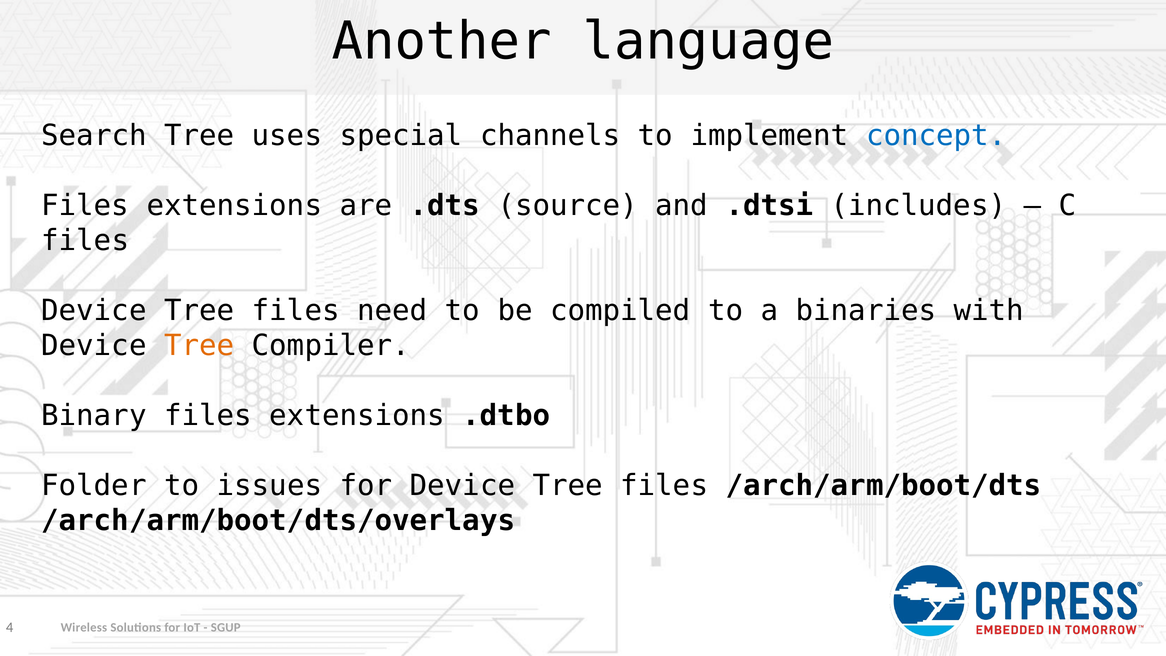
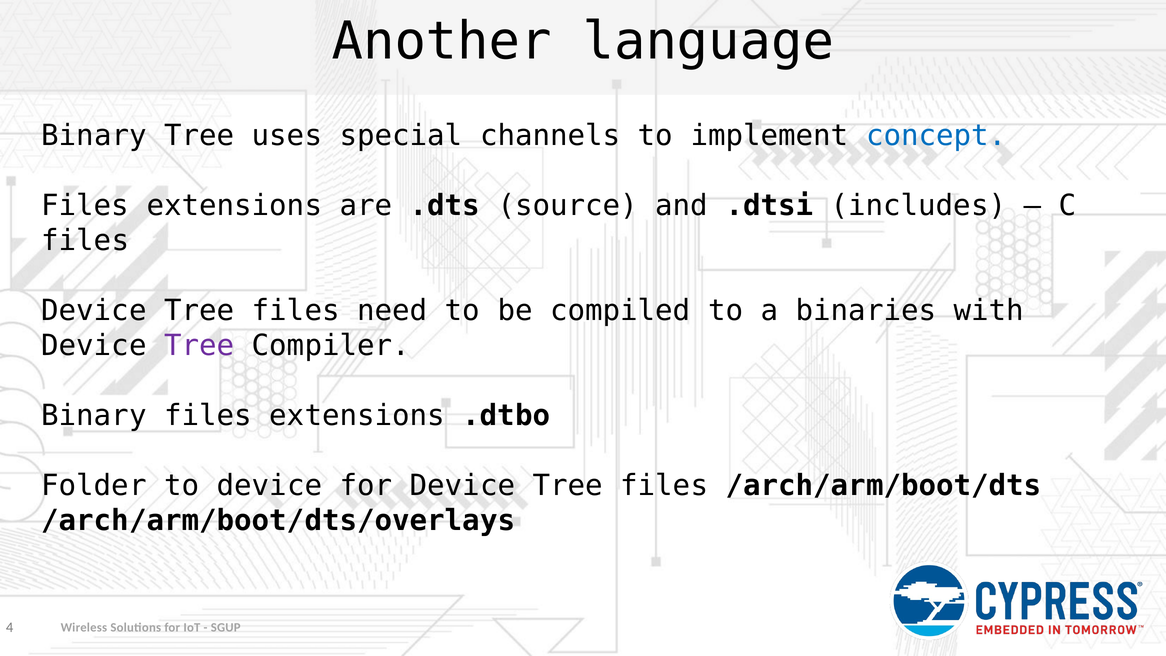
Search: Search -> Binary (94, 136)
Tree colour: orange -> purple (199, 345)
to issues: issues -> device (269, 485)
